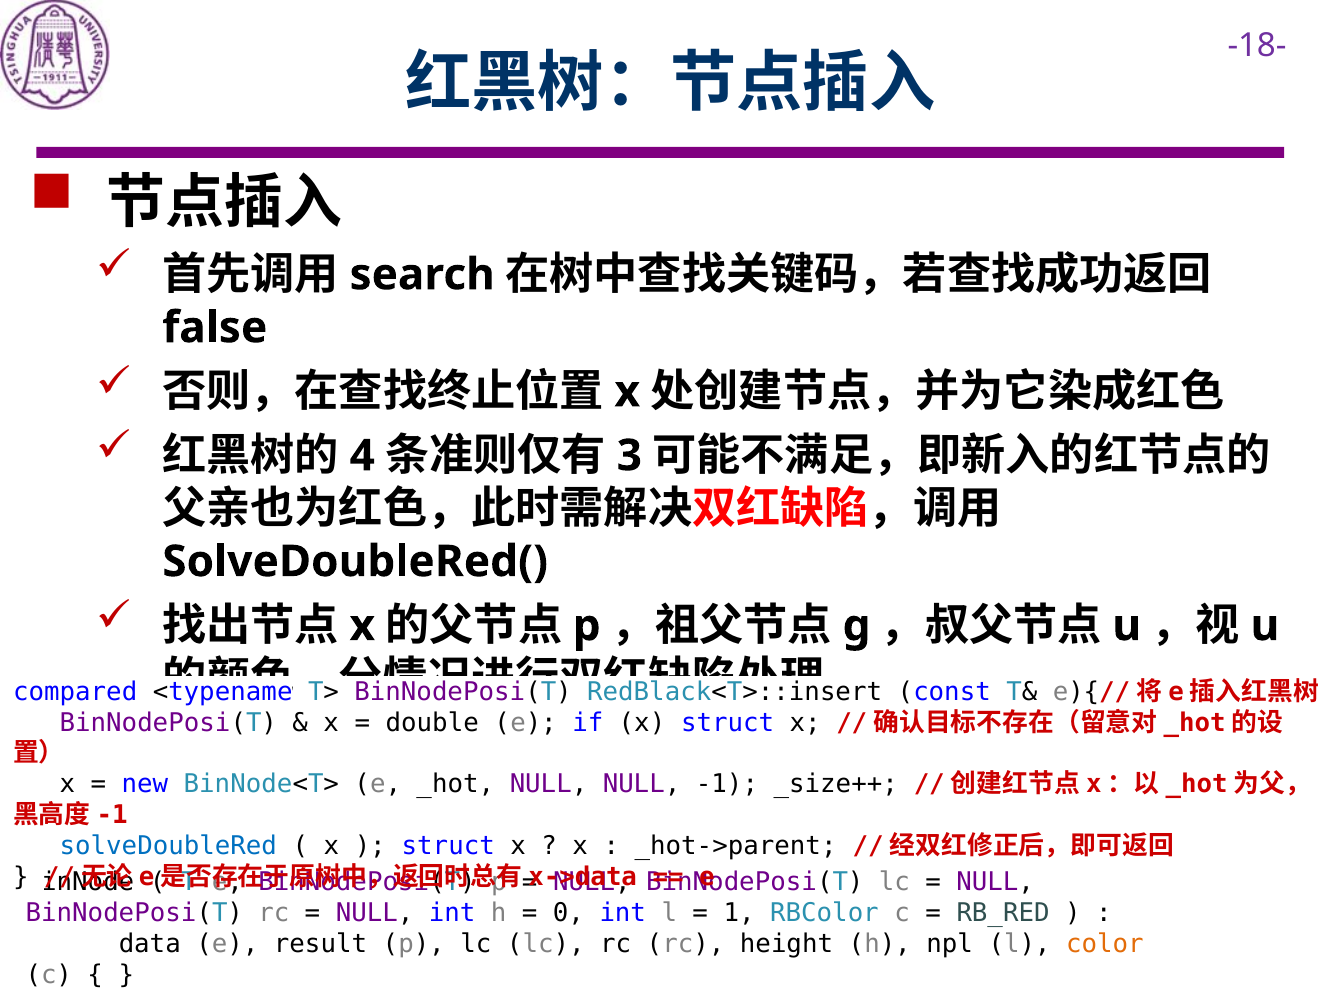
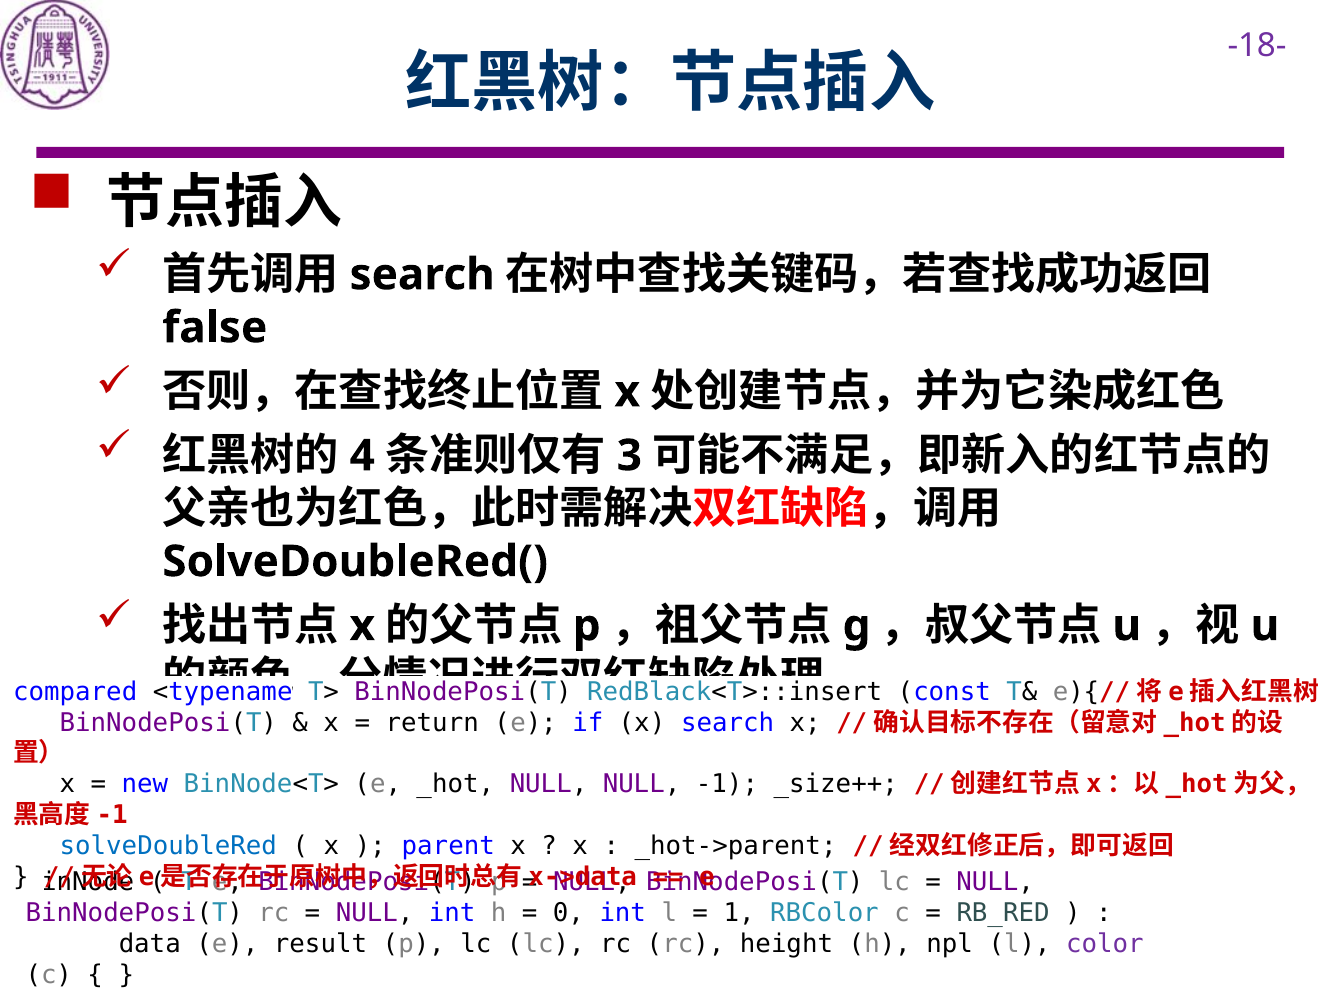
double: double -> return (432, 723)
x struct: struct -> search (728, 723)
struct: struct -> parent (448, 847)
color colour: orange -> purple (1105, 945)
